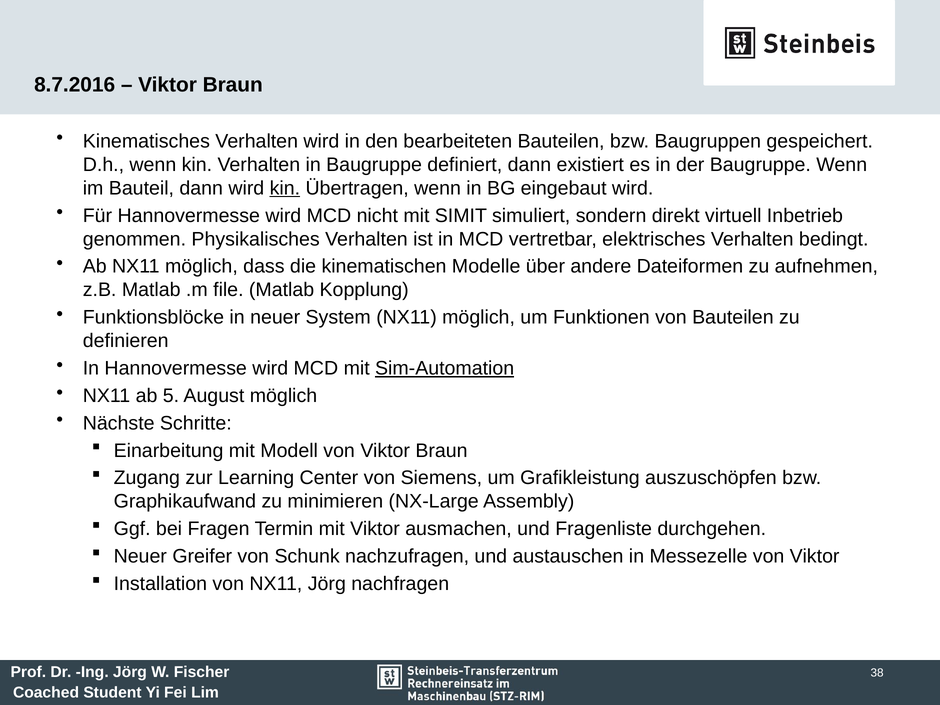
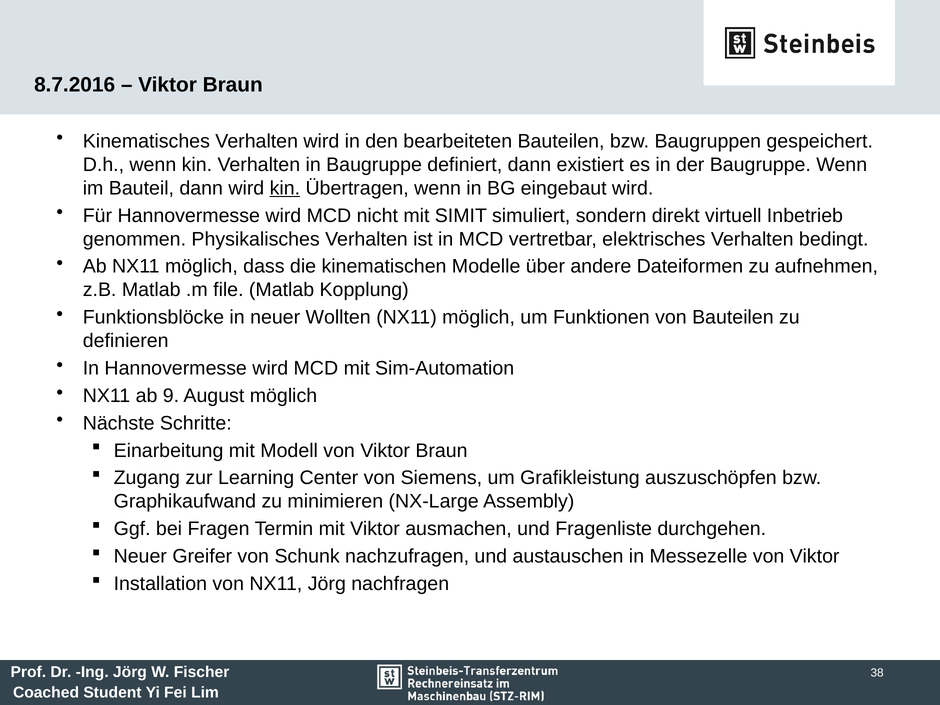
System: System -> Wollten (338, 317)
Sim-Automation underline: present -> none (445, 368)
5: 5 -> 9 (171, 396)
